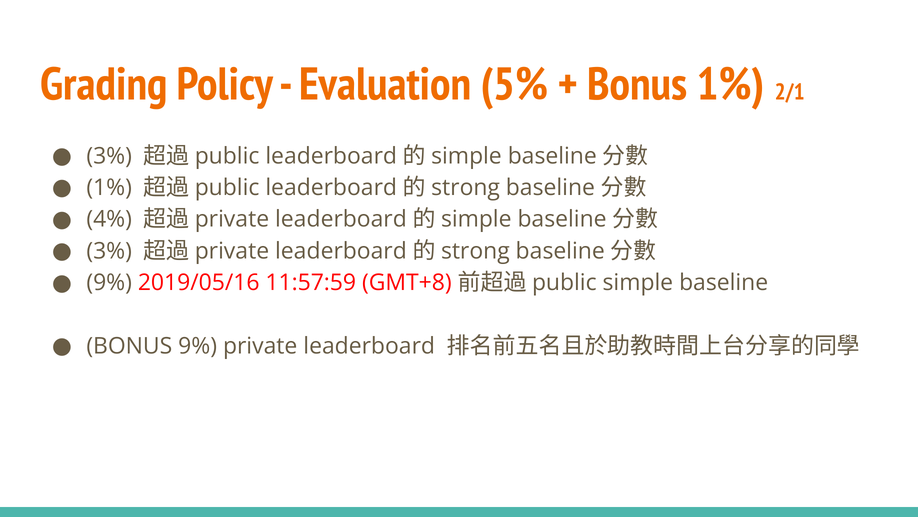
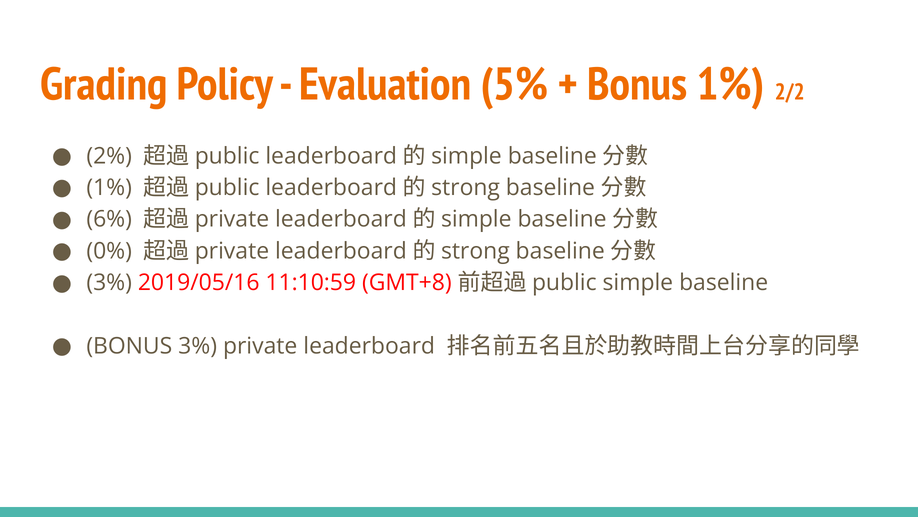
2/1: 2/1 -> 2/2 (790, 92)
3%: 3% -> 2% (109, 156)
4%: 4% -> 6% (109, 219)
3%: 3% -> 0% (109, 251)
9%: 9% -> 3% (109, 282)
11:57:59: 11:57:59 -> 11:10:59 (311, 282)
BONUS 9%: 9% -> 3% (198, 346)
